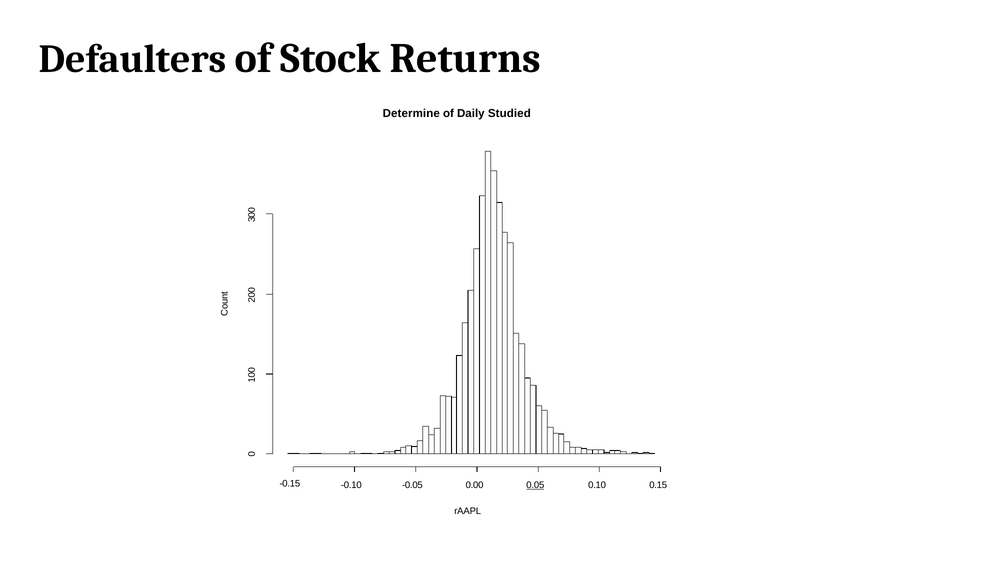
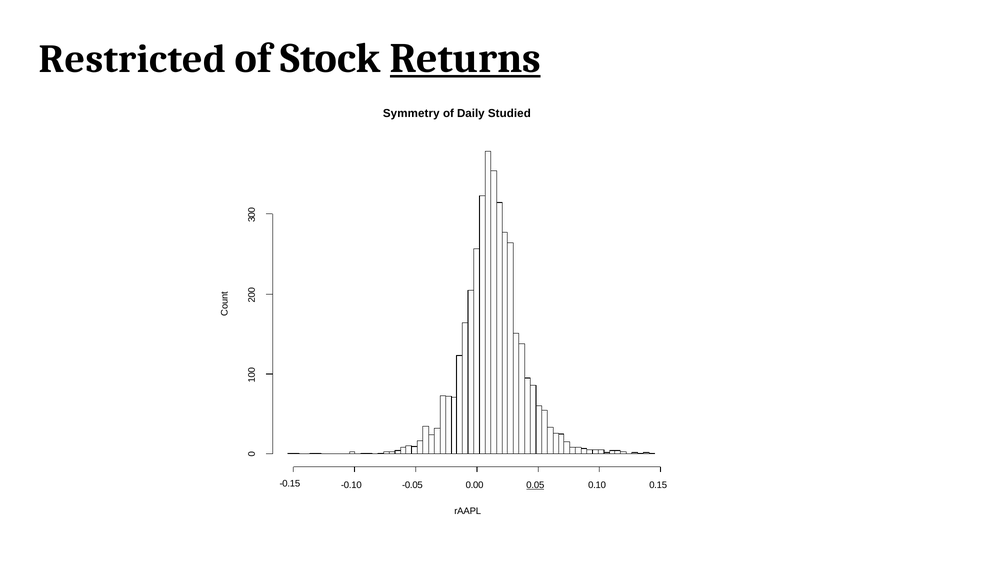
Defaulters: Defaulters -> Restricted (132, 59)
Returns underline: none -> present (465, 58)
Determine: Determine -> Symmetry (411, 113)
